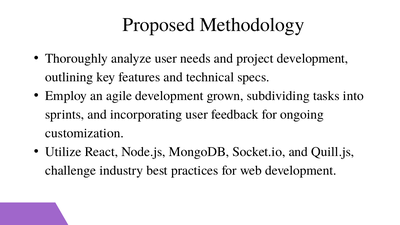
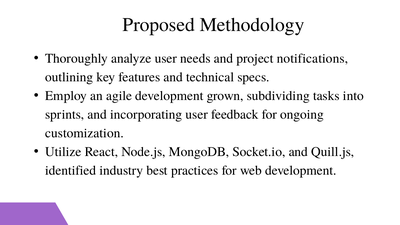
project development: development -> notifications (312, 58)
challenge: challenge -> identified (71, 170)
